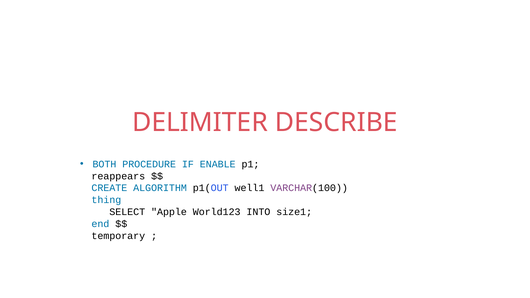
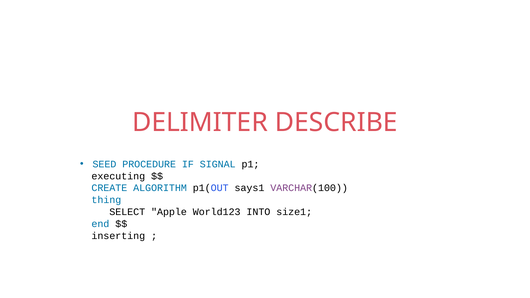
BOTH: BOTH -> SEED (104, 164)
ENABLE: ENABLE -> SIGNAL (218, 164)
reappears: reappears -> executing (118, 176)
well1: well1 -> says1 (249, 188)
temporary: temporary -> inserting (118, 236)
